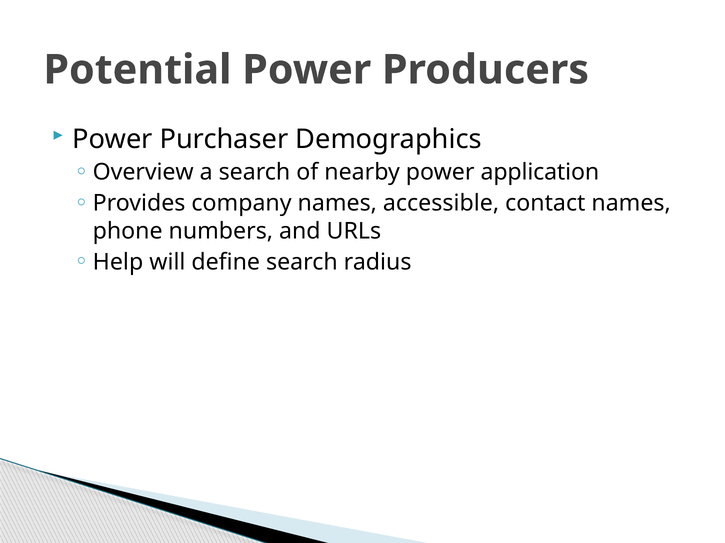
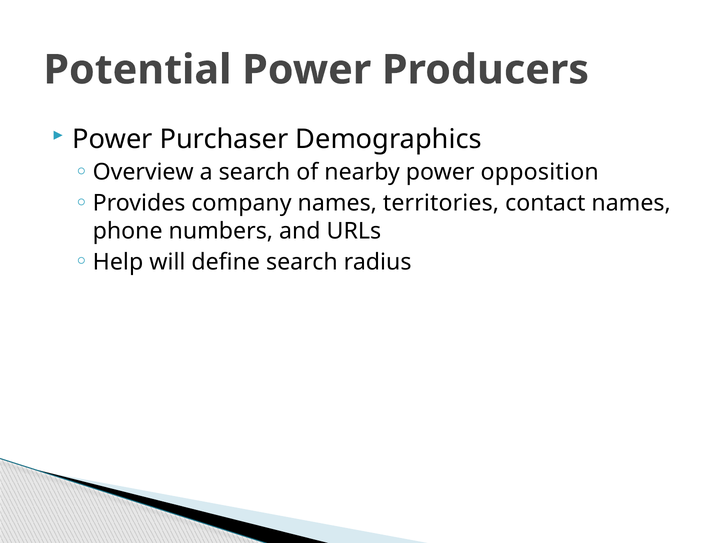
application: application -> opposition (540, 172)
accessible: accessible -> territories (441, 203)
